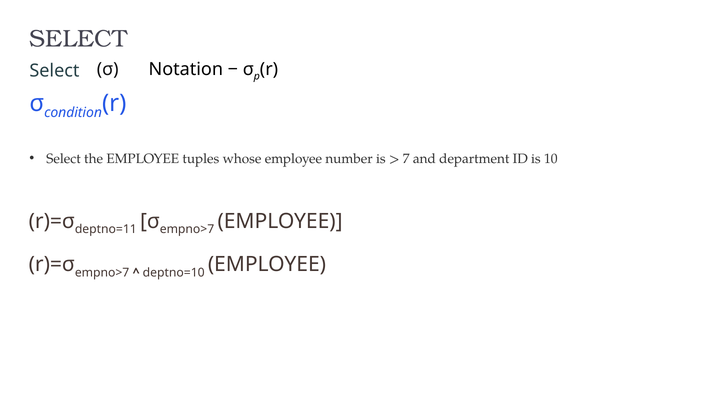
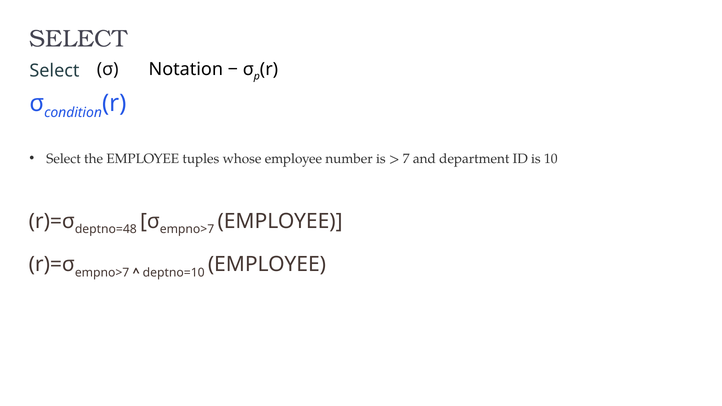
deptno=11: deptno=11 -> deptno=48 (106, 229)
